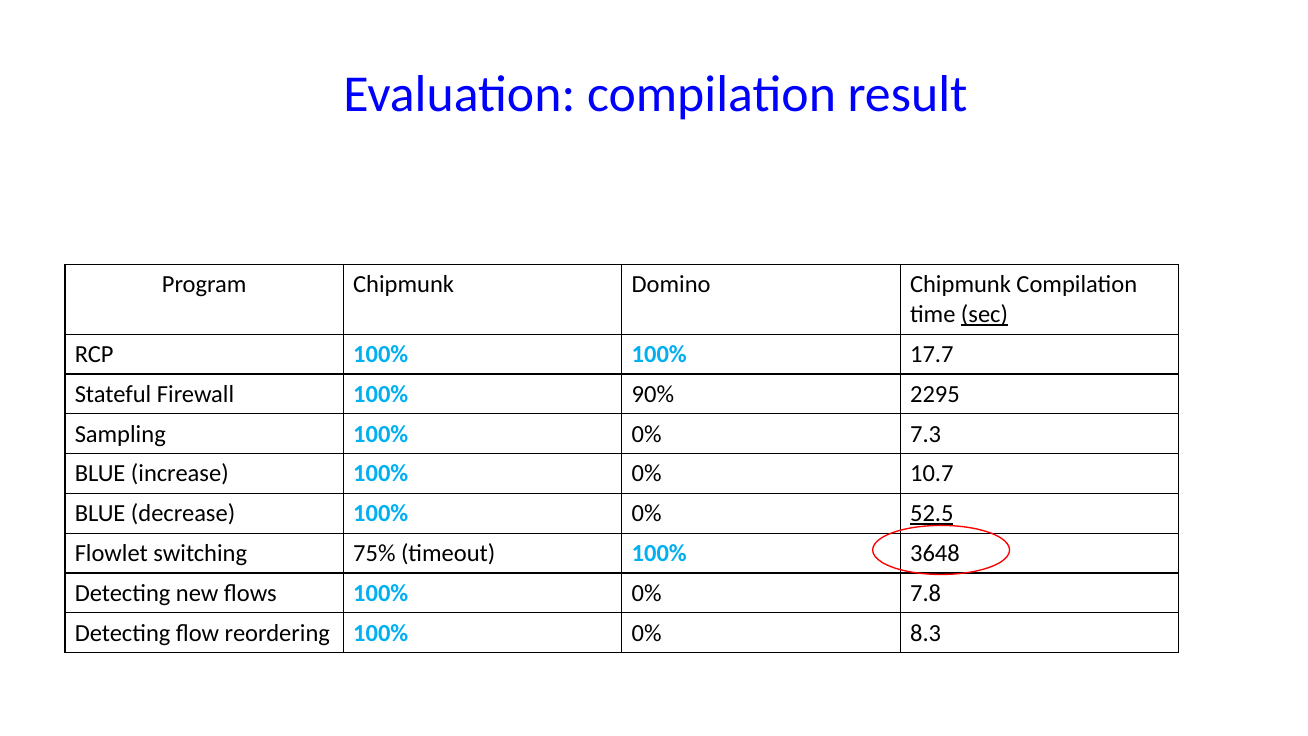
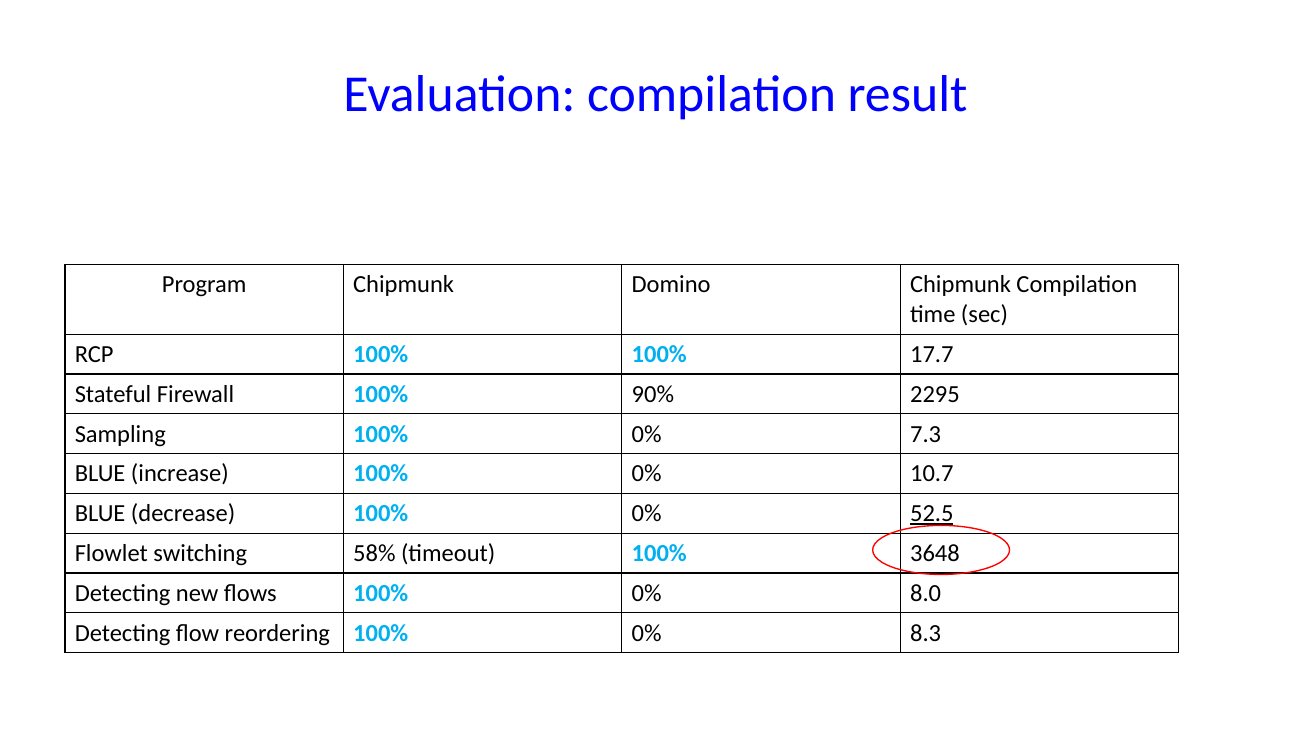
sec underline: present -> none (985, 315)
75%: 75% -> 58% (374, 553)
7.8: 7.8 -> 8.0 (926, 593)
